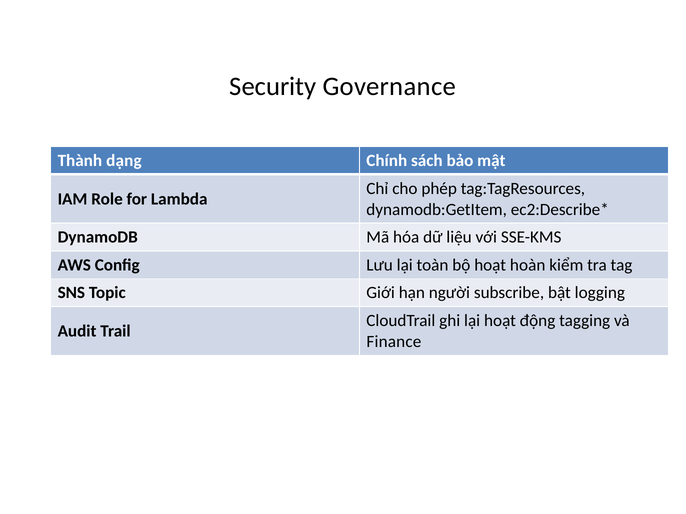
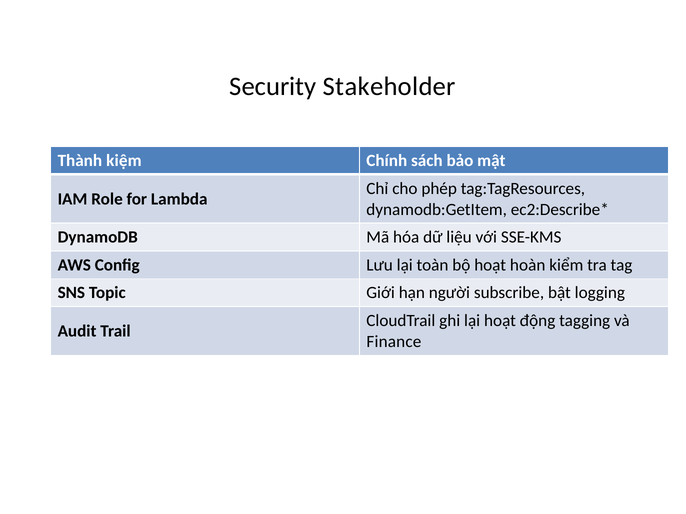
Governance: Governance -> Stakeholder (389, 87)
dạng: dạng -> kiệm (124, 161)
